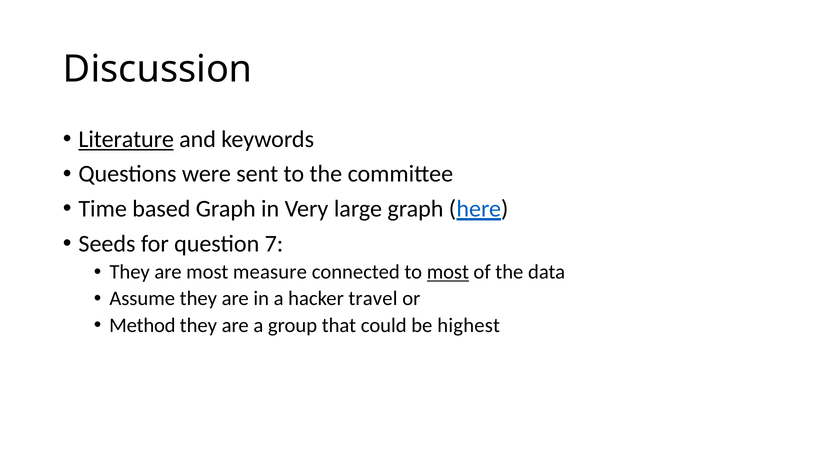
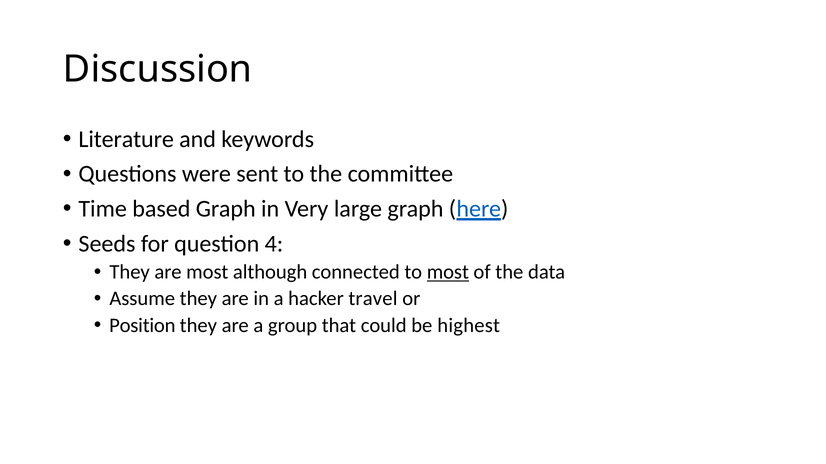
Literature underline: present -> none (126, 140)
7: 7 -> 4 (274, 244)
measure: measure -> although (270, 272)
Method: Method -> Position (142, 326)
